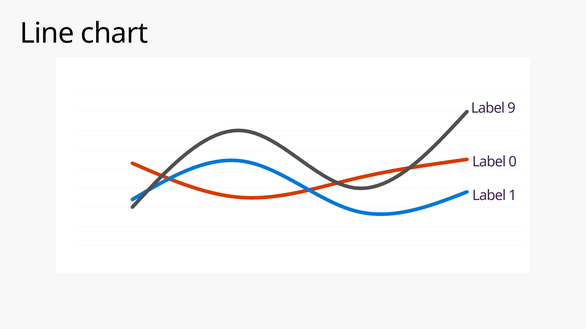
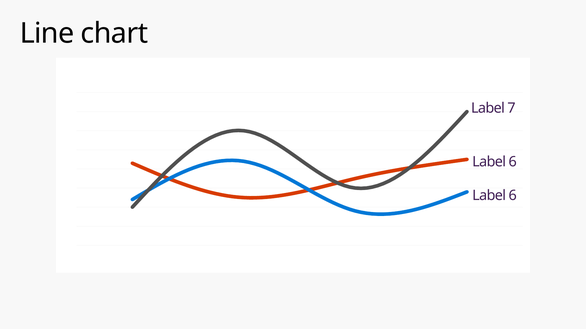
Label 9: 9 -> 7 (511, 108)
0: 0 -> 6 (513, 162)
1: 1 -> 6 (513, 196)
